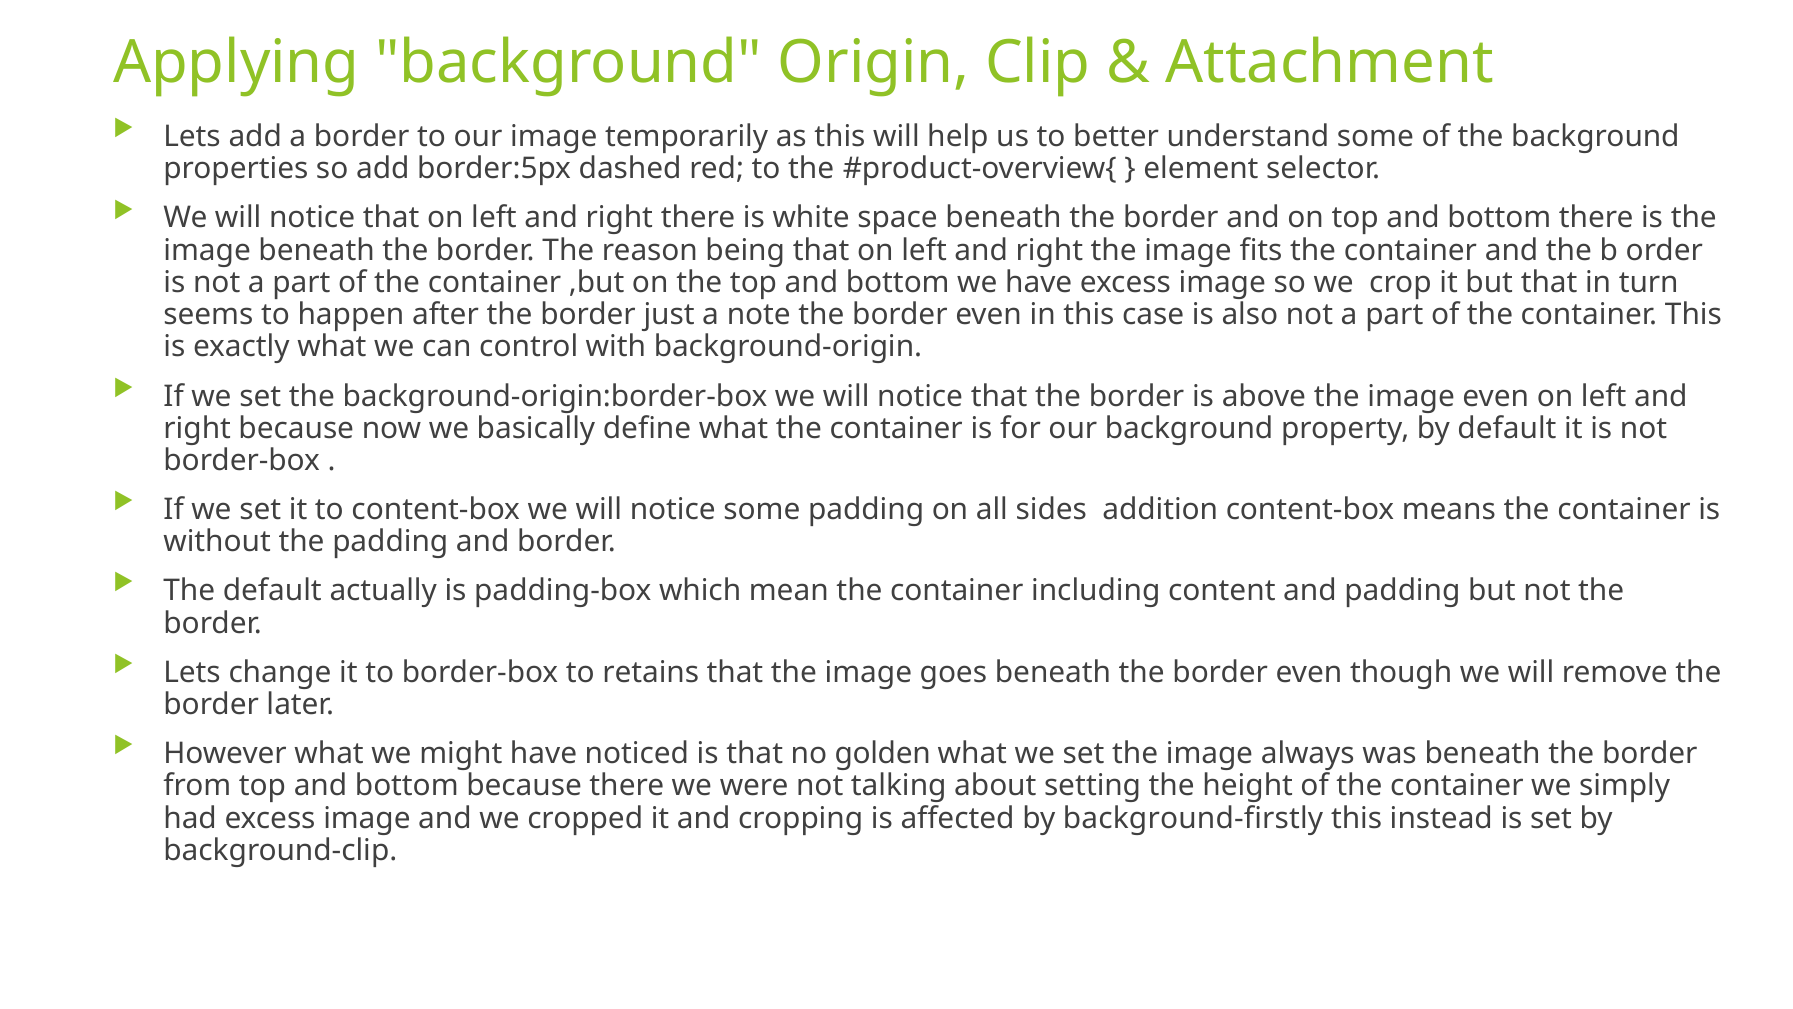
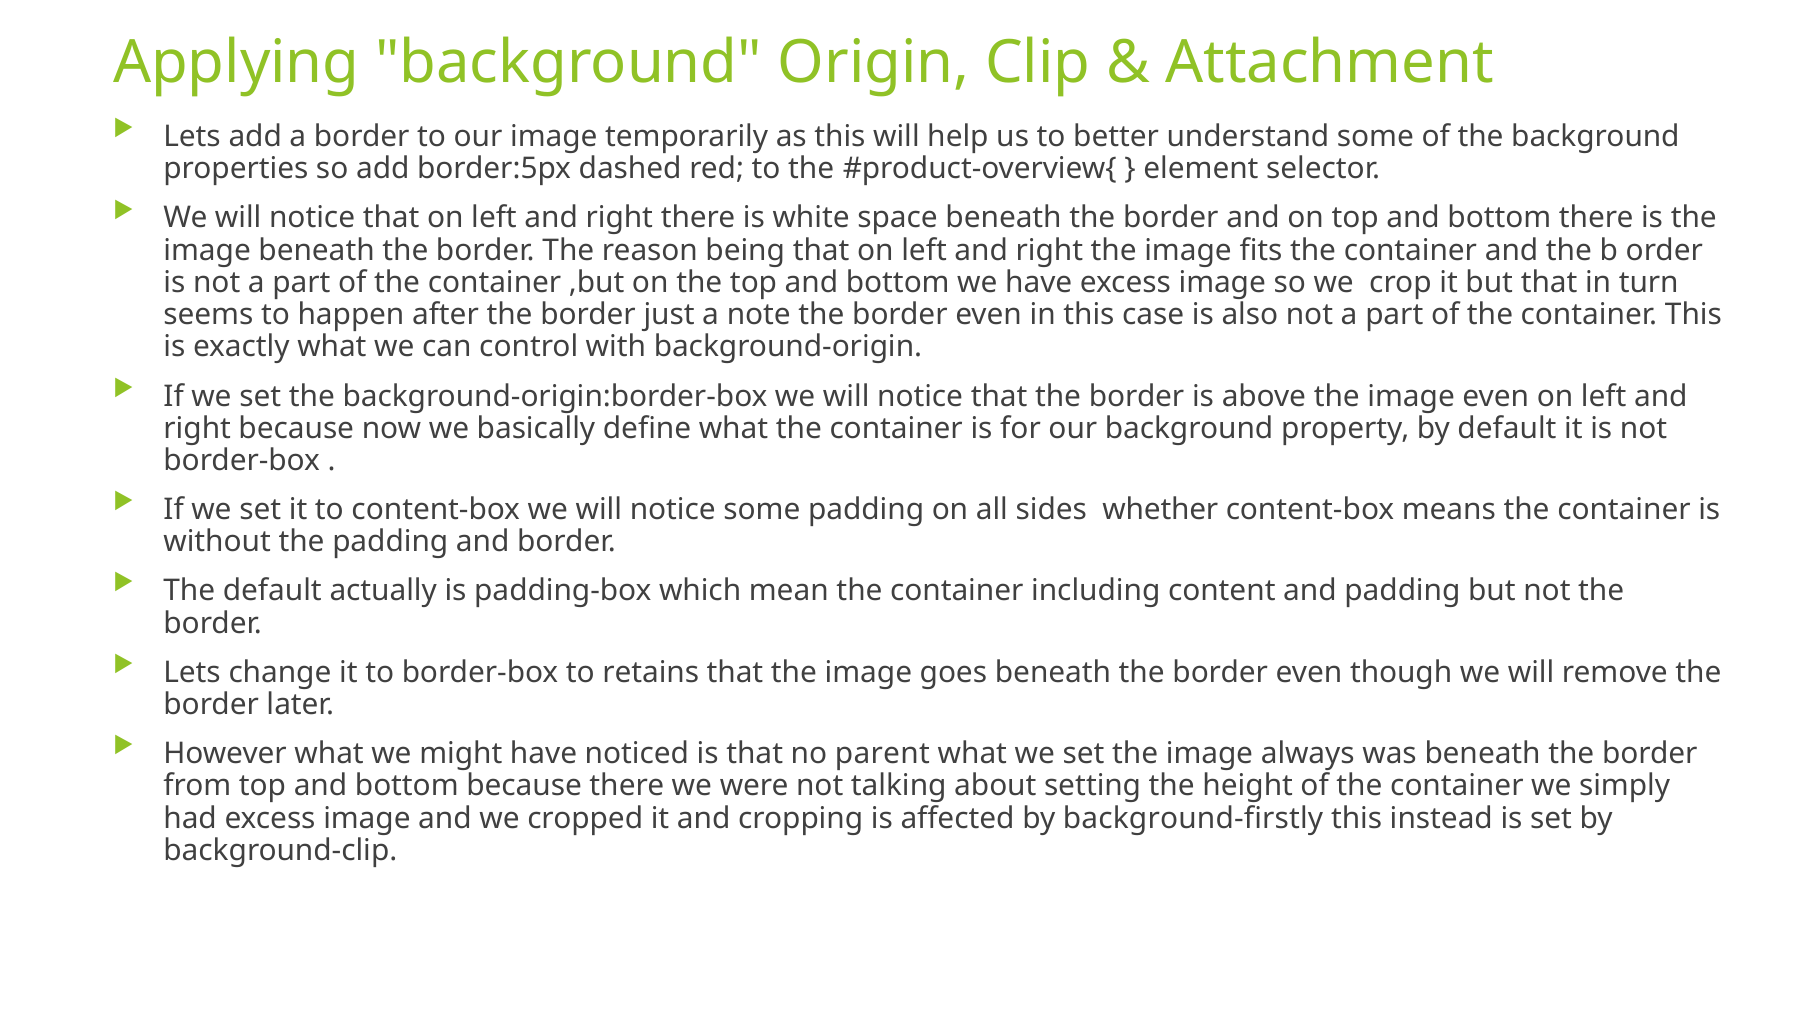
addition: addition -> whether (1160, 510)
golden: golden -> parent (882, 753)
